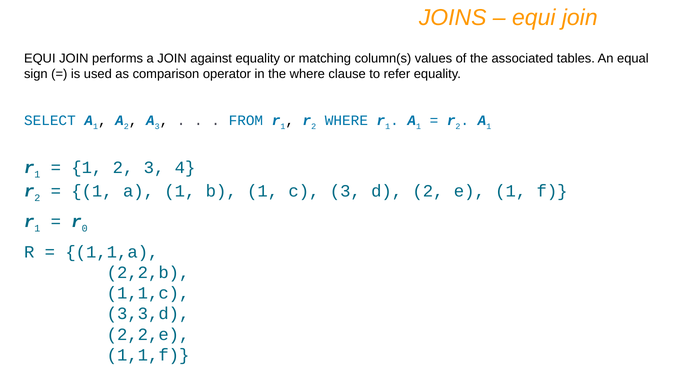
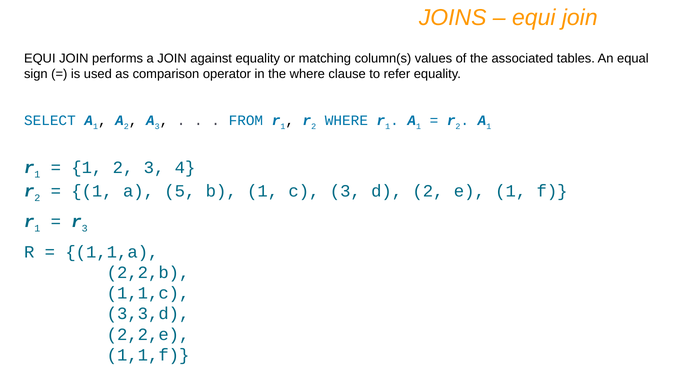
1 a 1: 1 -> 5 (180, 191)
r 0: 0 -> 3 (85, 229)
